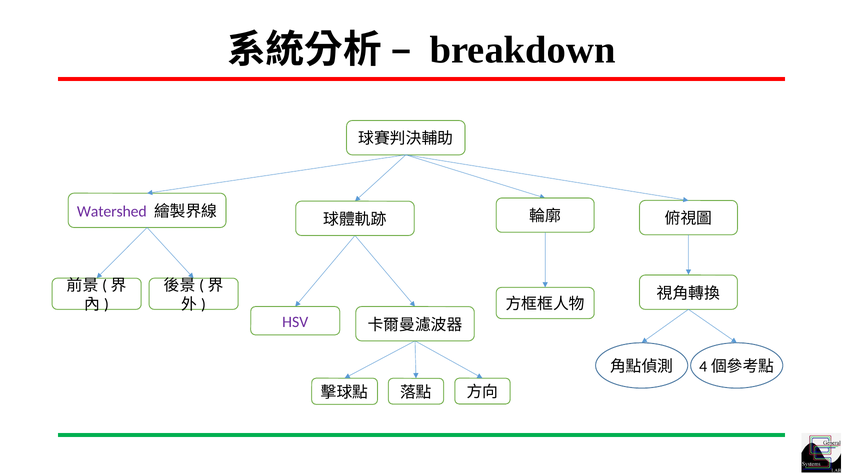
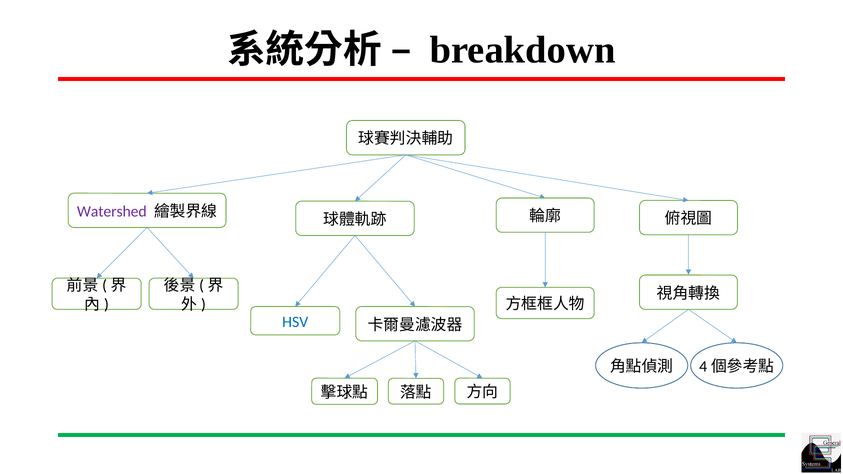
HSV colour: purple -> blue (295, 322)
